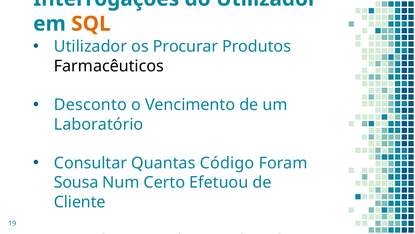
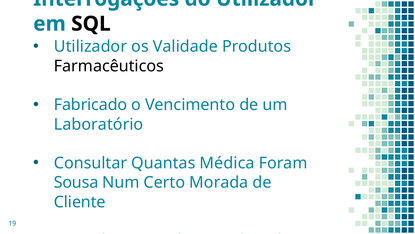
SQL colour: orange -> black (91, 24)
Procurar: Procurar -> Validade (185, 47)
Desconto: Desconto -> Fabricado (91, 105)
Código: Código -> Médica (227, 163)
Efetuou: Efetuou -> Morada (219, 182)
